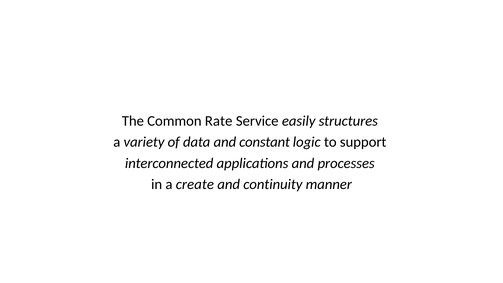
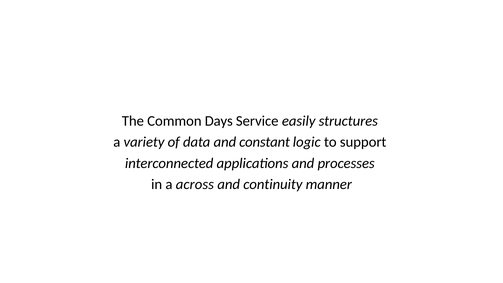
Rate: Rate -> Days (219, 121)
create: create -> across (195, 184)
